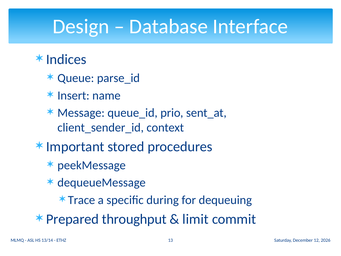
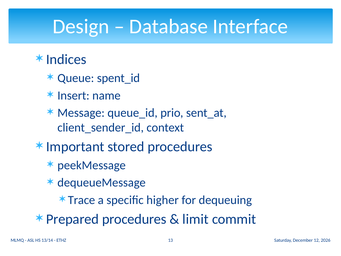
parse_id: parse_id -> spent_id (118, 78)
during: during -> higher (163, 200)
Prepared throughput: throughput -> procedures (134, 219)
